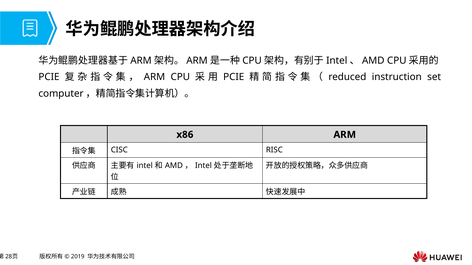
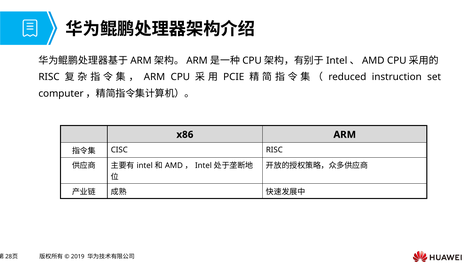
PCIE: PCIE -> RISC (49, 77)
